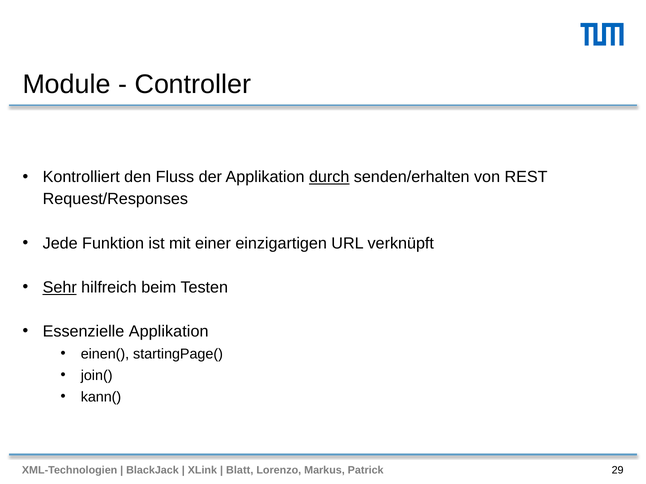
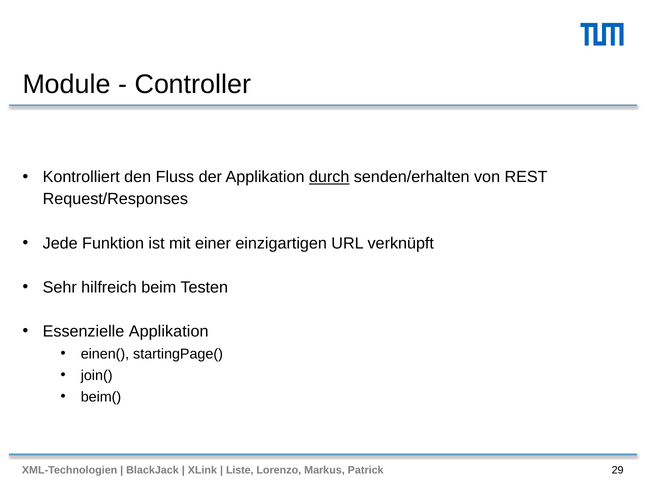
Sehr underline: present -> none (60, 288)
kann(: kann( -> beim( (101, 397)
Blatt: Blatt -> Liste (240, 471)
